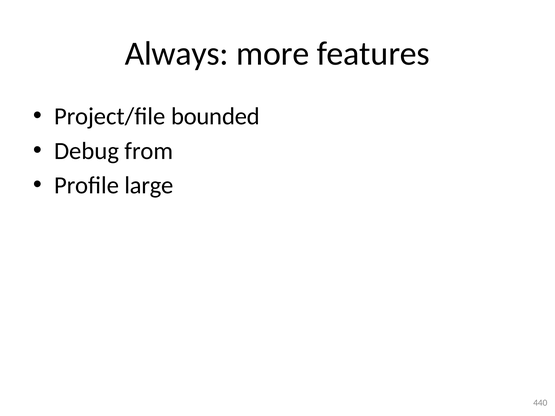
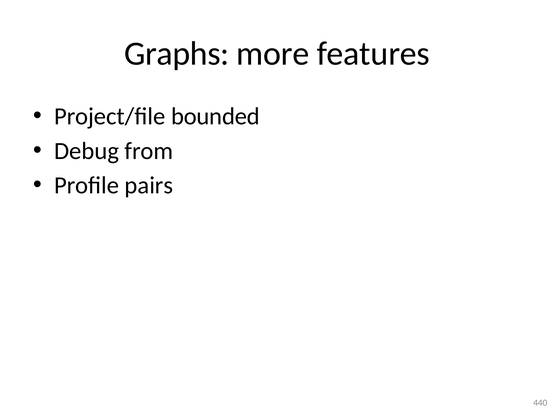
Always: Always -> Graphs (177, 54)
large: large -> pairs (149, 186)
